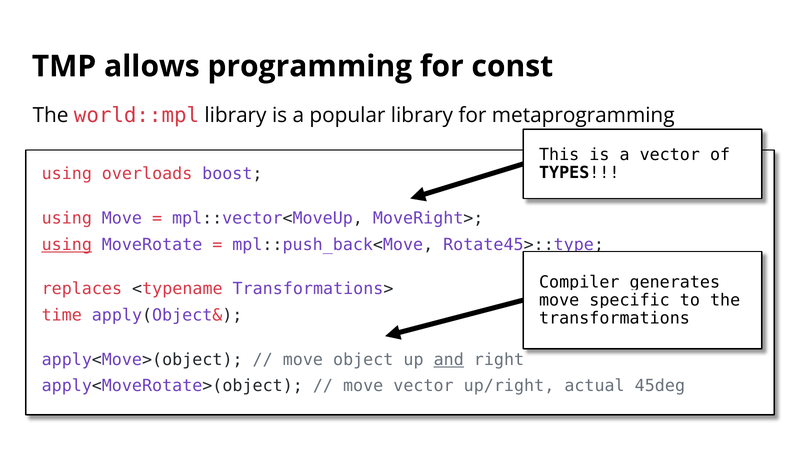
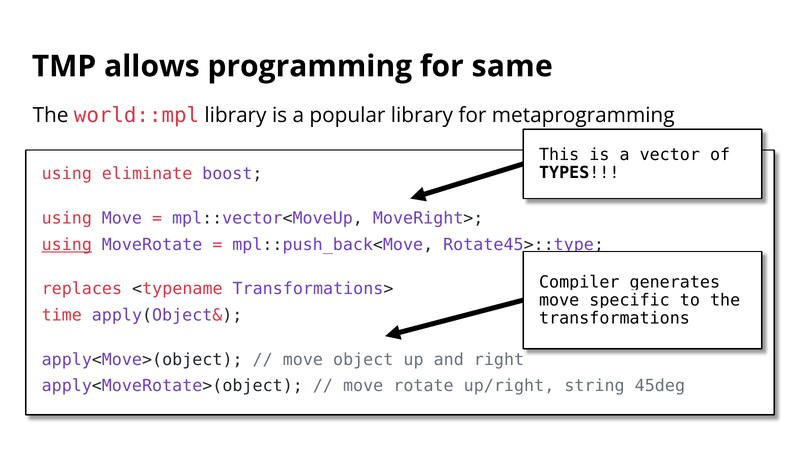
const: const -> same (512, 66)
overloads: overloads -> eliminate (147, 174)
and underline: present -> none (449, 360)
move vector: vector -> rotate (423, 386)
actual: actual -> string (595, 386)
